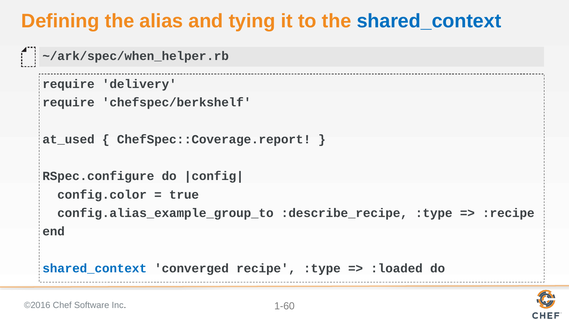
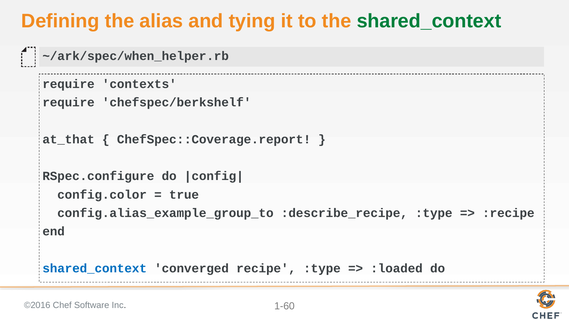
shared_context colour: blue -> green (429, 21)
delivery: delivery -> contexts (139, 84)
at_used: at_used -> at_that (69, 139)
